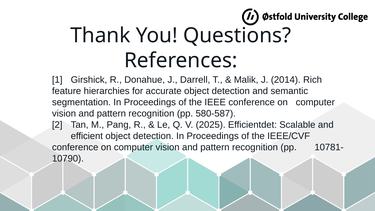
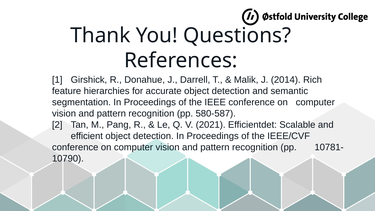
2025: 2025 -> 2021 (211, 125)
